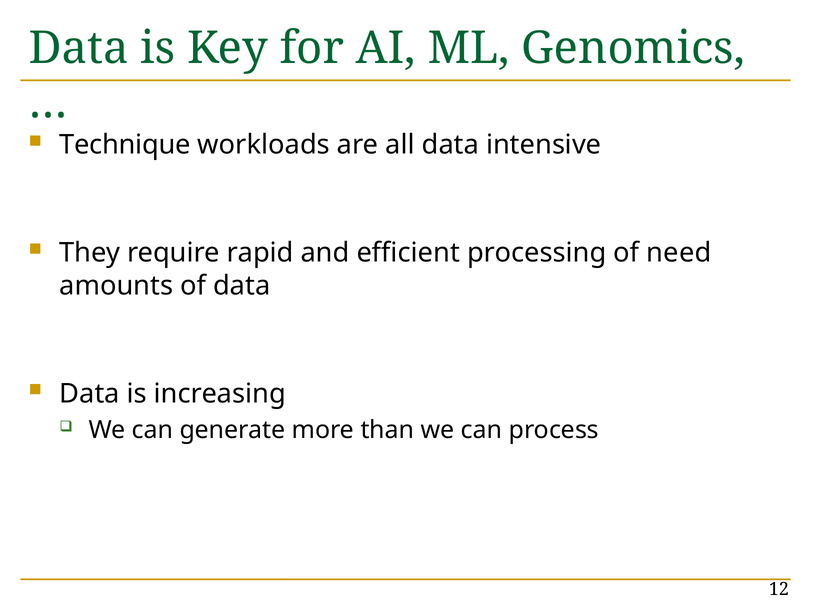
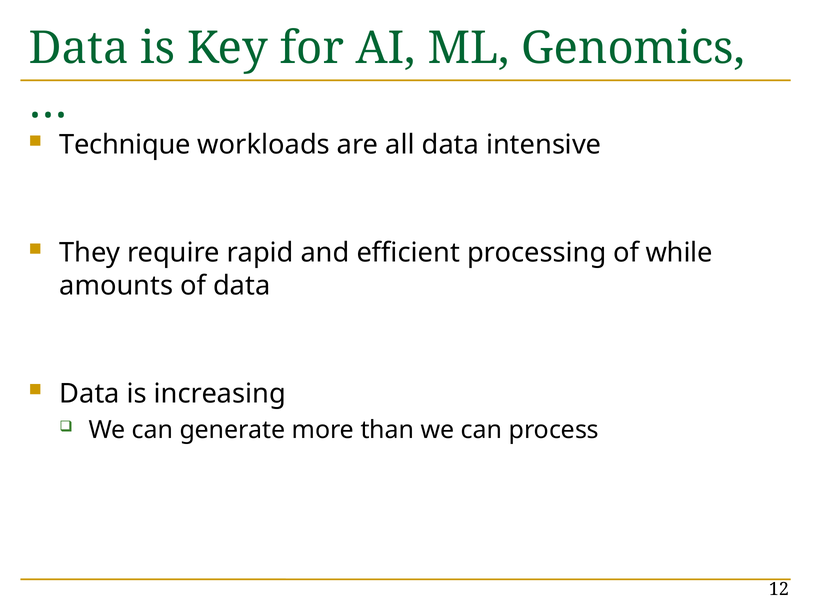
need: need -> while (679, 253)
